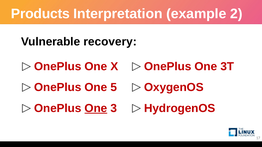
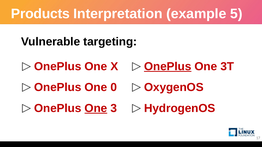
2: 2 -> 5 (236, 14)
recovery: recovery -> targeting (110, 42)
OnePlus underline: none -> present (168, 67)
5: 5 -> 0 (114, 88)
